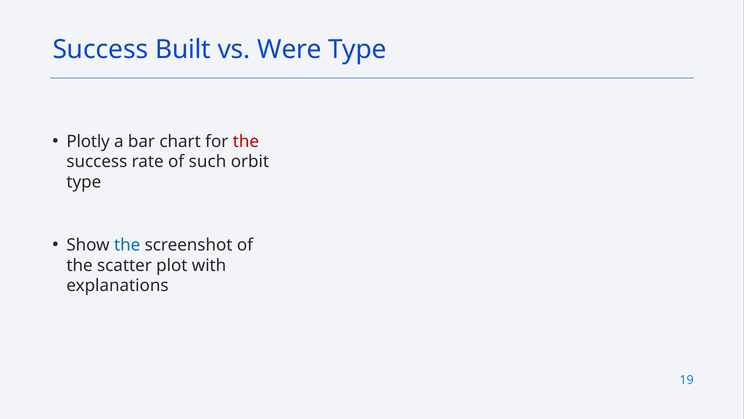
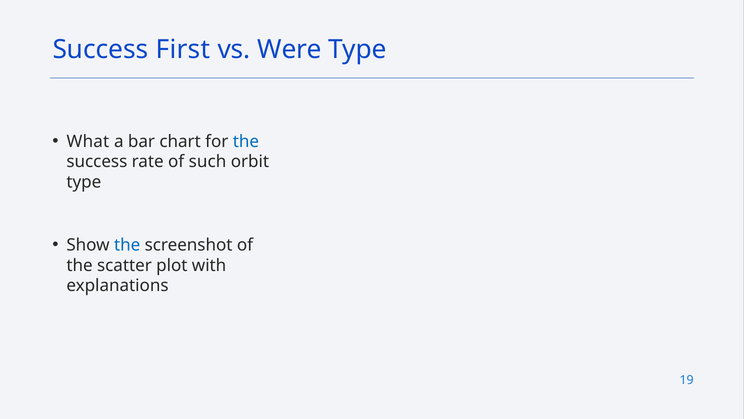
Built: Built -> First (183, 50)
Plotly: Plotly -> What (88, 141)
the colour: red -> blue (246, 141)
